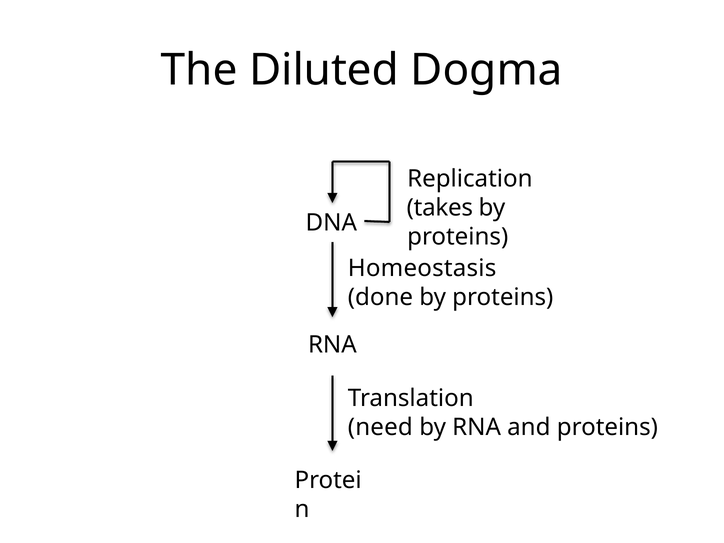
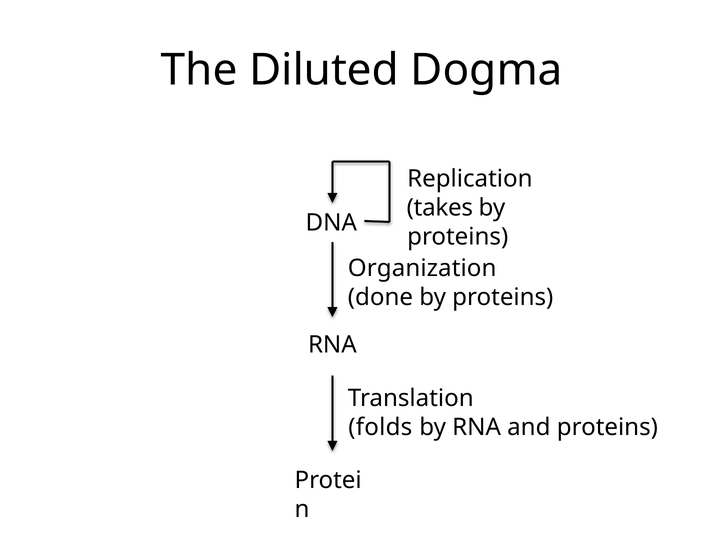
Homeostasis: Homeostasis -> Organization (422, 268)
need: need -> folds (380, 427)
